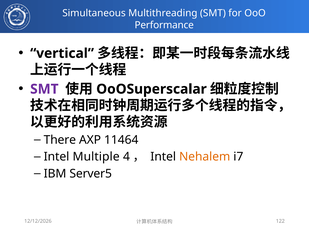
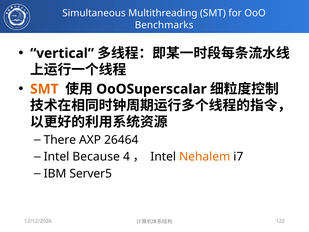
Performance: Performance -> Benchmarks (164, 25)
SMT colour: purple -> orange (44, 89)
11464: 11464 -> 26464 (121, 140)
Multiple: Multiple -> Because (96, 157)
